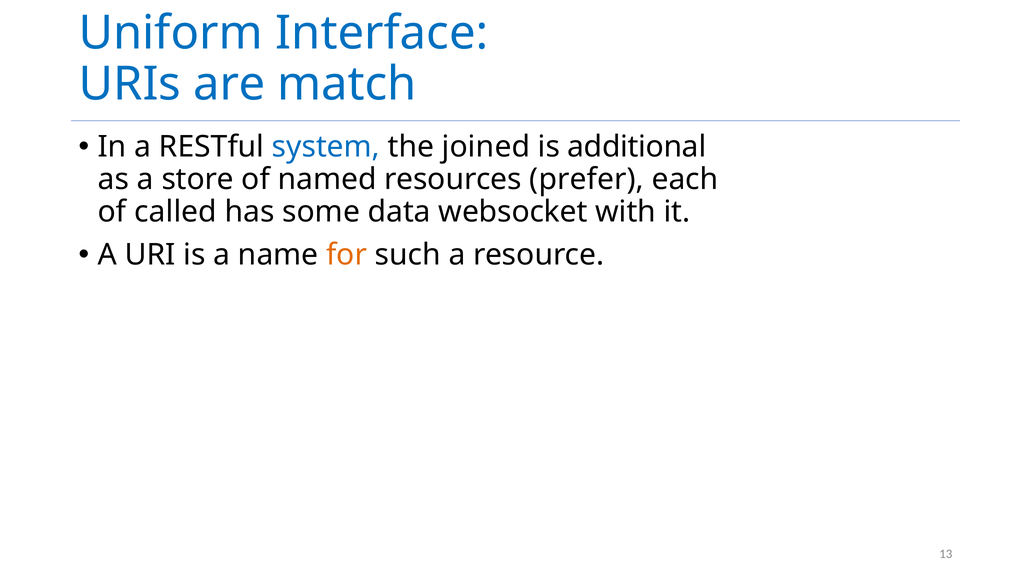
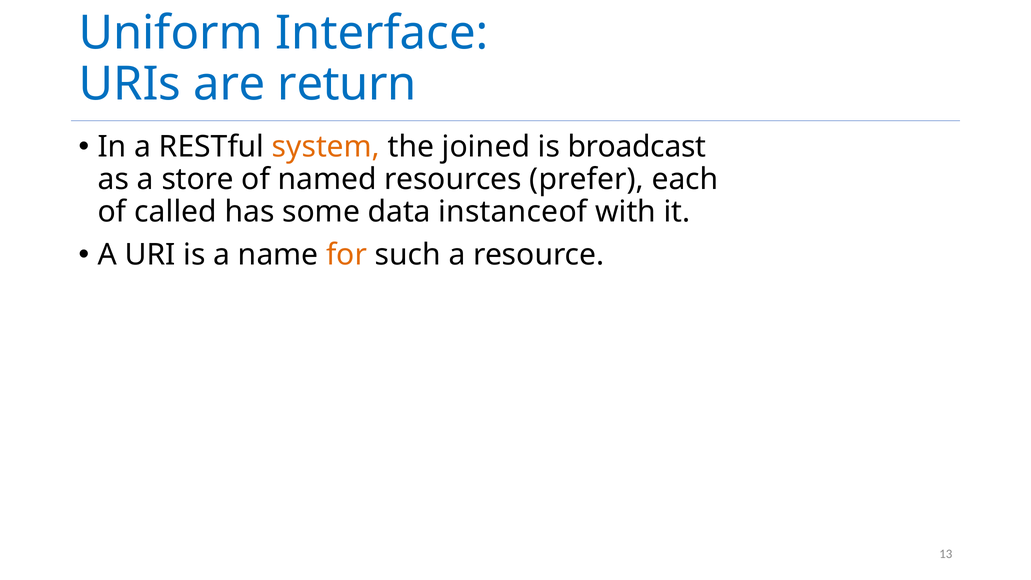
match: match -> return (347, 84)
system colour: blue -> orange (326, 147)
additional: additional -> broadcast (637, 147)
websocket: websocket -> instanceof (513, 212)
